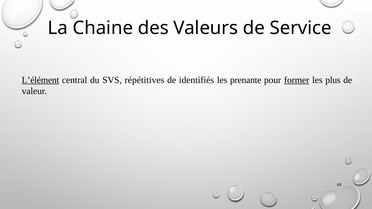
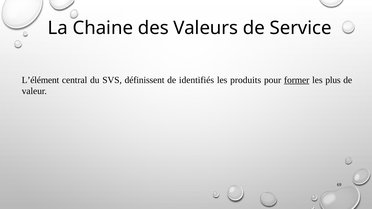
L’élément underline: present -> none (40, 80)
répétitives: répétitives -> définissent (145, 80)
prenante: prenante -> produits (246, 80)
